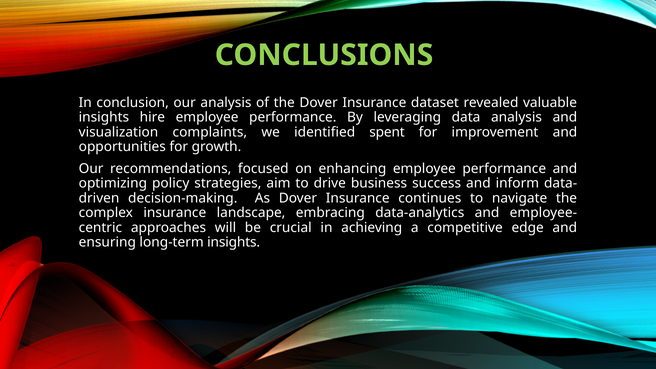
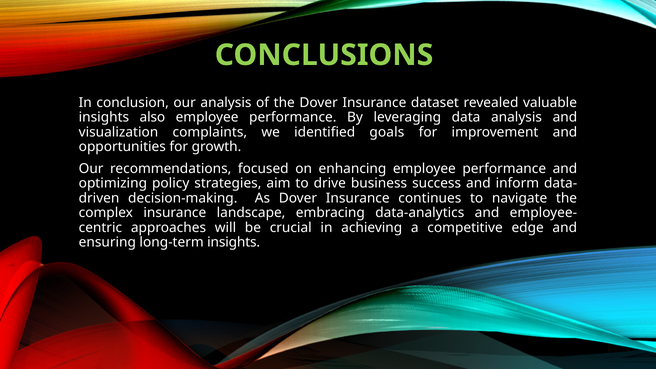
hire: hire -> also (152, 117)
spent: spent -> goals (387, 132)
